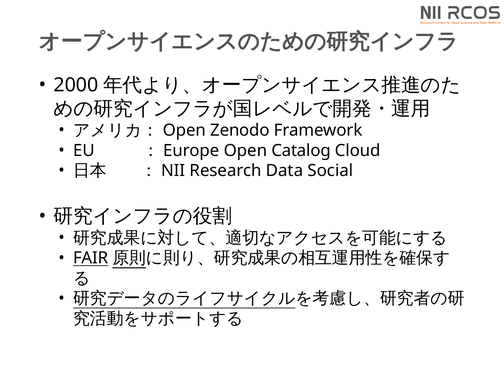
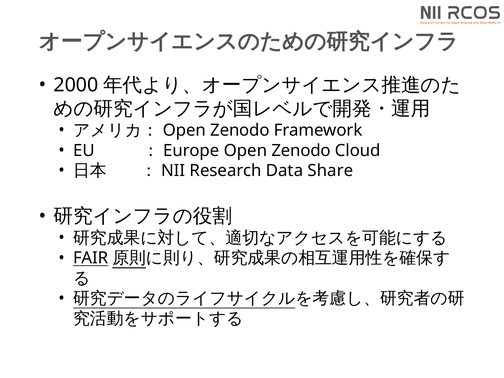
Catalog: Catalog -> Zenodo (301, 150)
Social: Social -> Share (330, 171)
